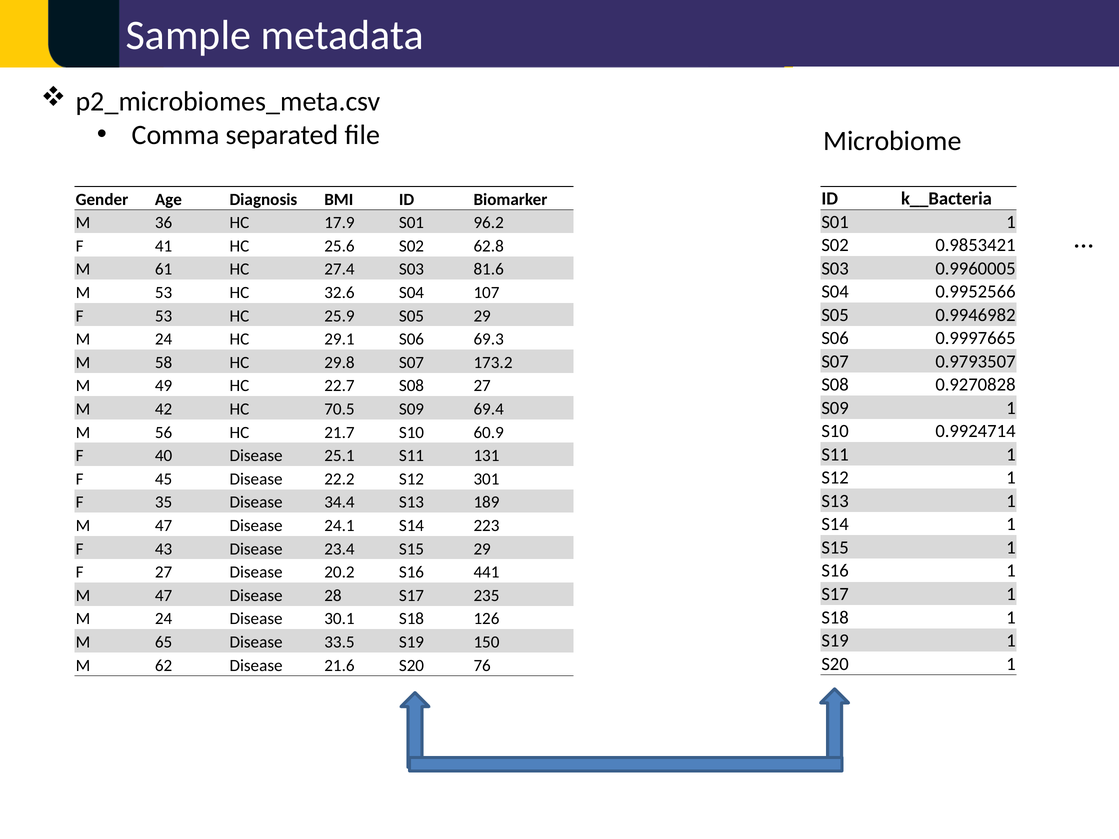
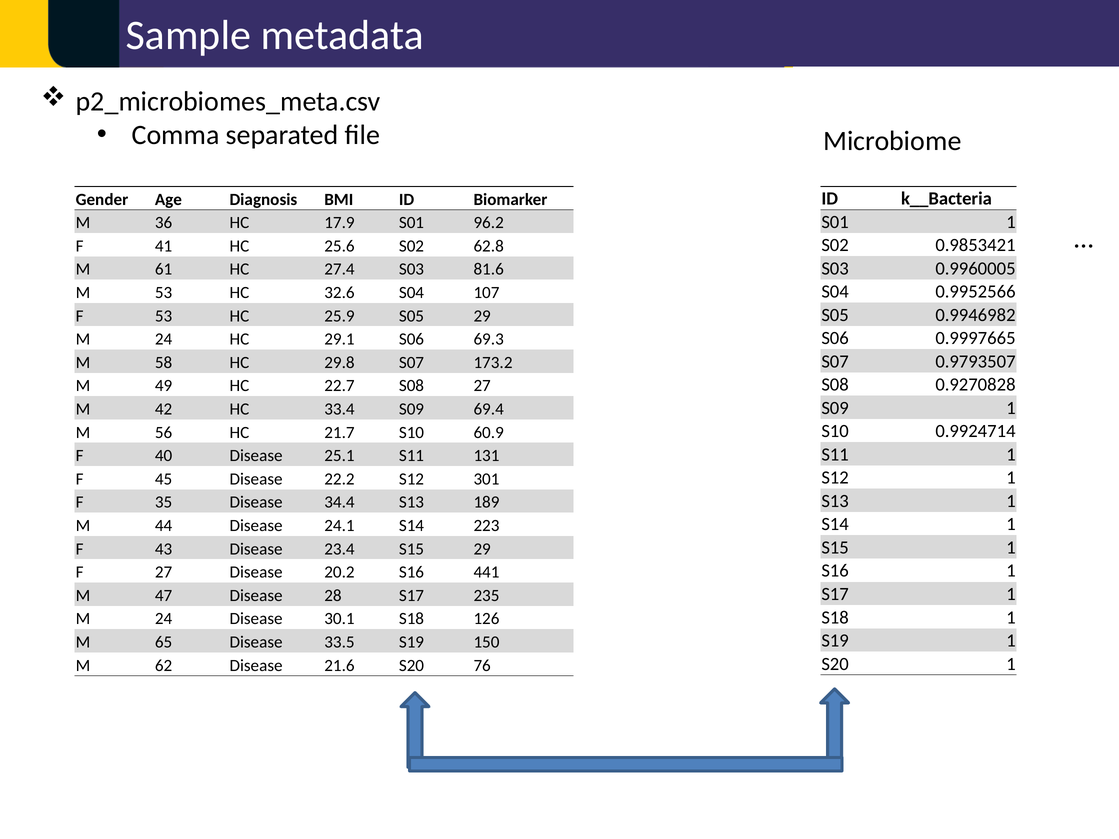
70.5: 70.5 -> 33.4 (339, 409)
47: 47 -> 44 (164, 526)
